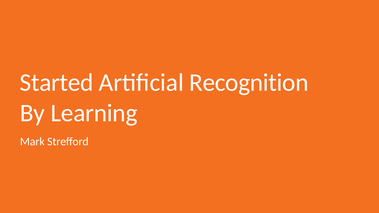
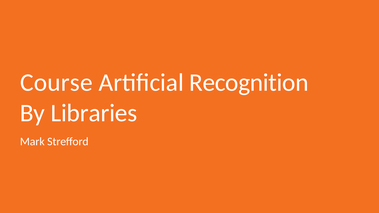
Started: Started -> Course (56, 83)
Learning: Learning -> Libraries (94, 113)
